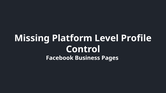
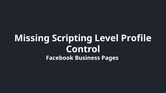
Platform: Platform -> Scripting (72, 38)
